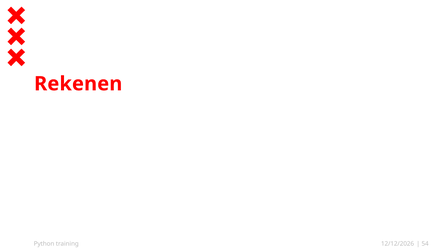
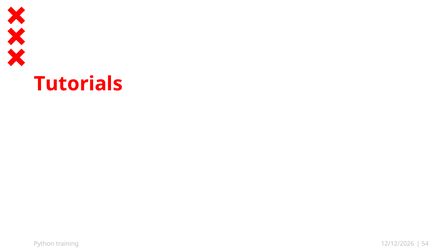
Rekenen: Rekenen -> Tutorials (78, 84)
